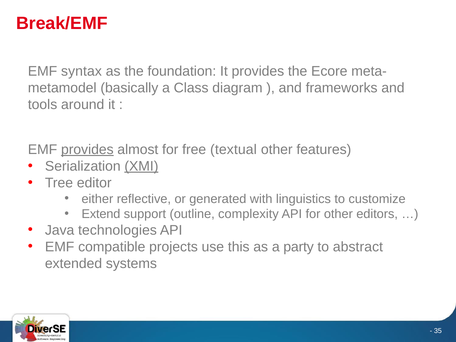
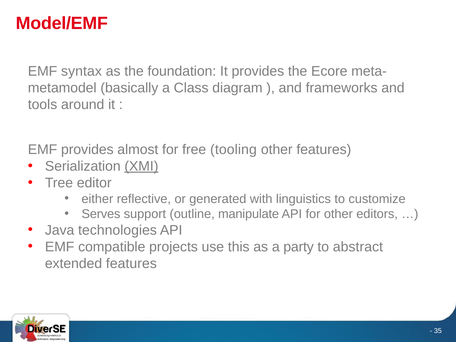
Break/EMF: Break/EMF -> Model/EMF (62, 23)
provides underline: present -> none (87, 150)
textual: textual -> tooling (233, 150)
Extend: Extend -> Serves (101, 214)
complexity: complexity -> manipulate (249, 214)
extended systems: systems -> features (131, 264)
